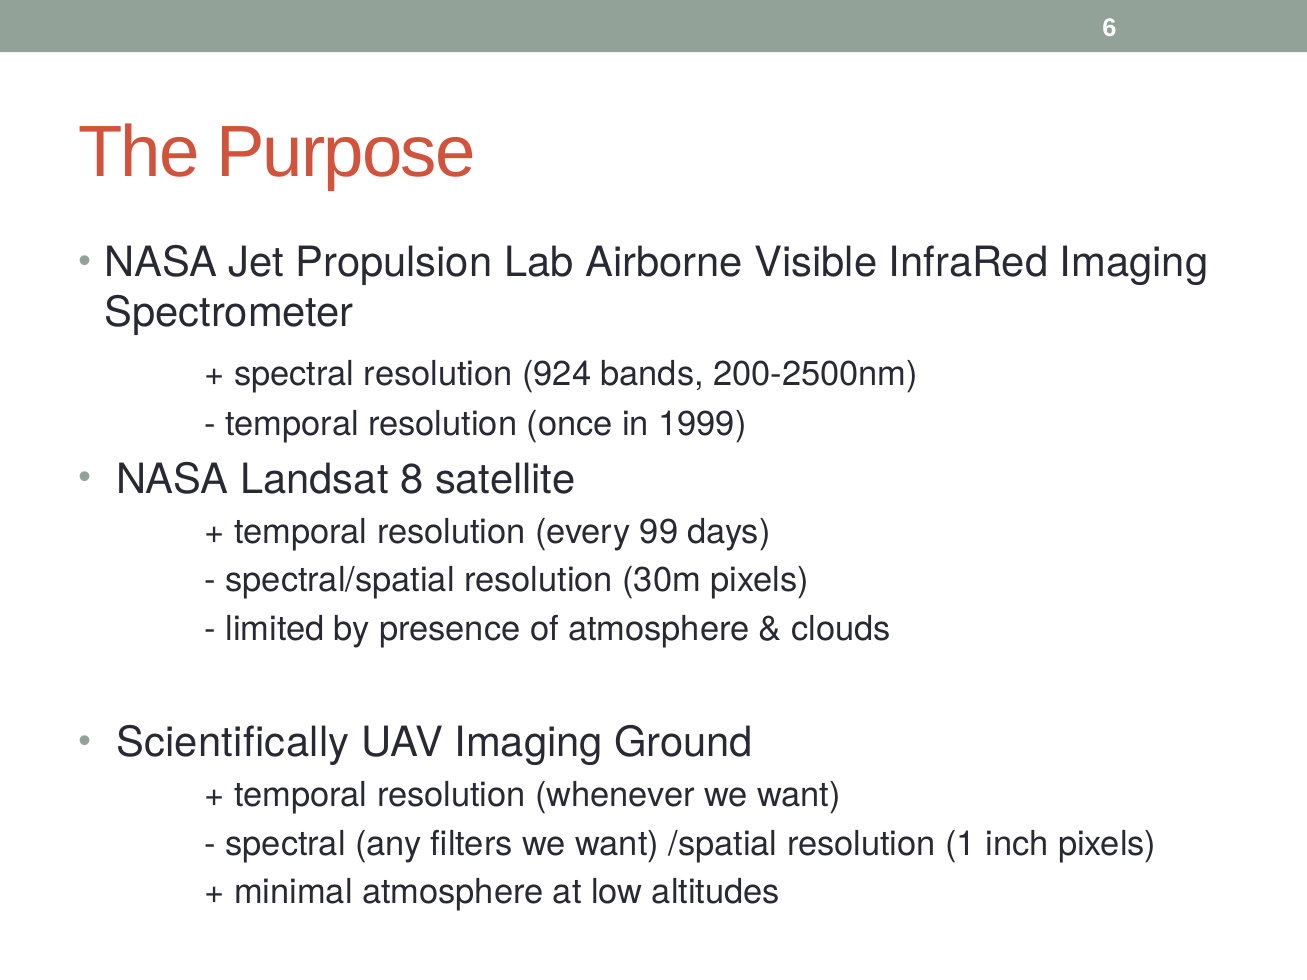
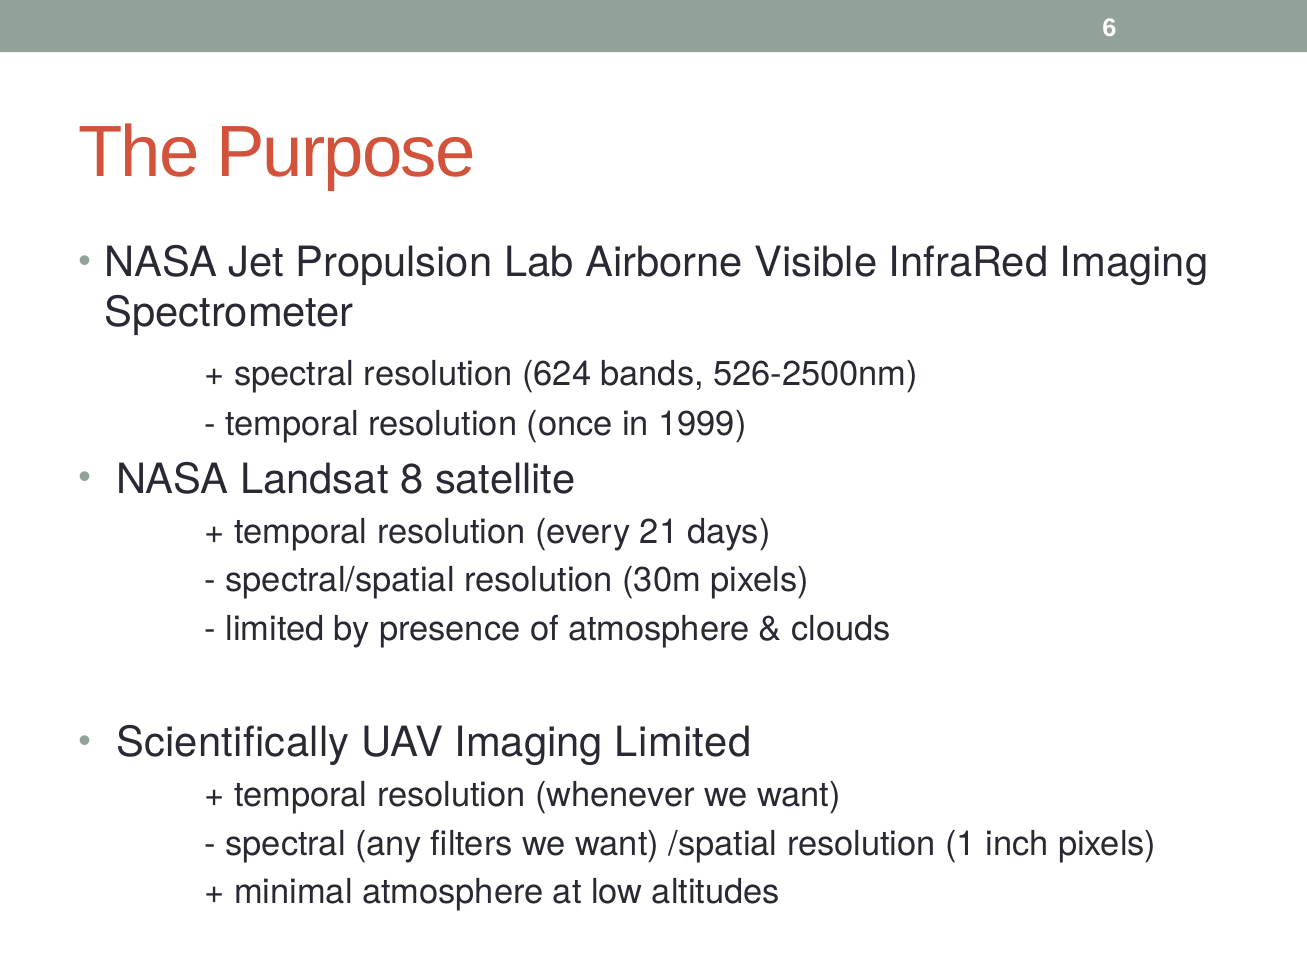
924: 924 -> 624 (557, 374)
200-2500nm: 200-2500nm -> 526-2500nm (816, 374)
99: 99 -> 21 (659, 532)
Imaging Ground: Ground -> Limited (683, 743)
